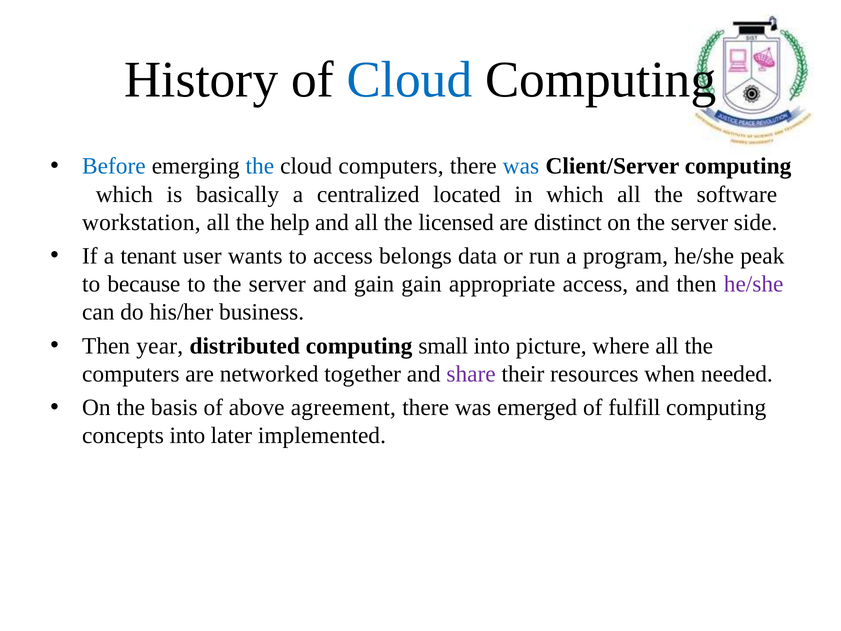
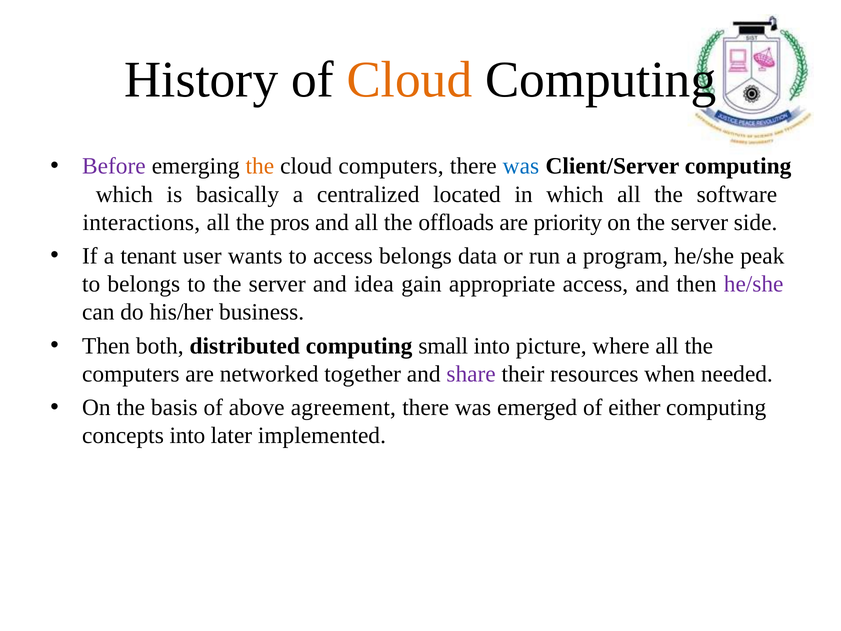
Cloud colour: blue -> orange (410, 80)
Before colour: blue -> purple (114, 166)
the colour: blue -> orange (260, 166)
workstation: workstation -> interactions (141, 222)
help: help -> pros (290, 222)
licensed: licensed -> offloads (456, 222)
distinct: distinct -> priority (568, 222)
to because: because -> belongs (144, 284)
and gain: gain -> idea (374, 284)
year: year -> both (160, 346)
fulfill: fulfill -> either (634, 407)
